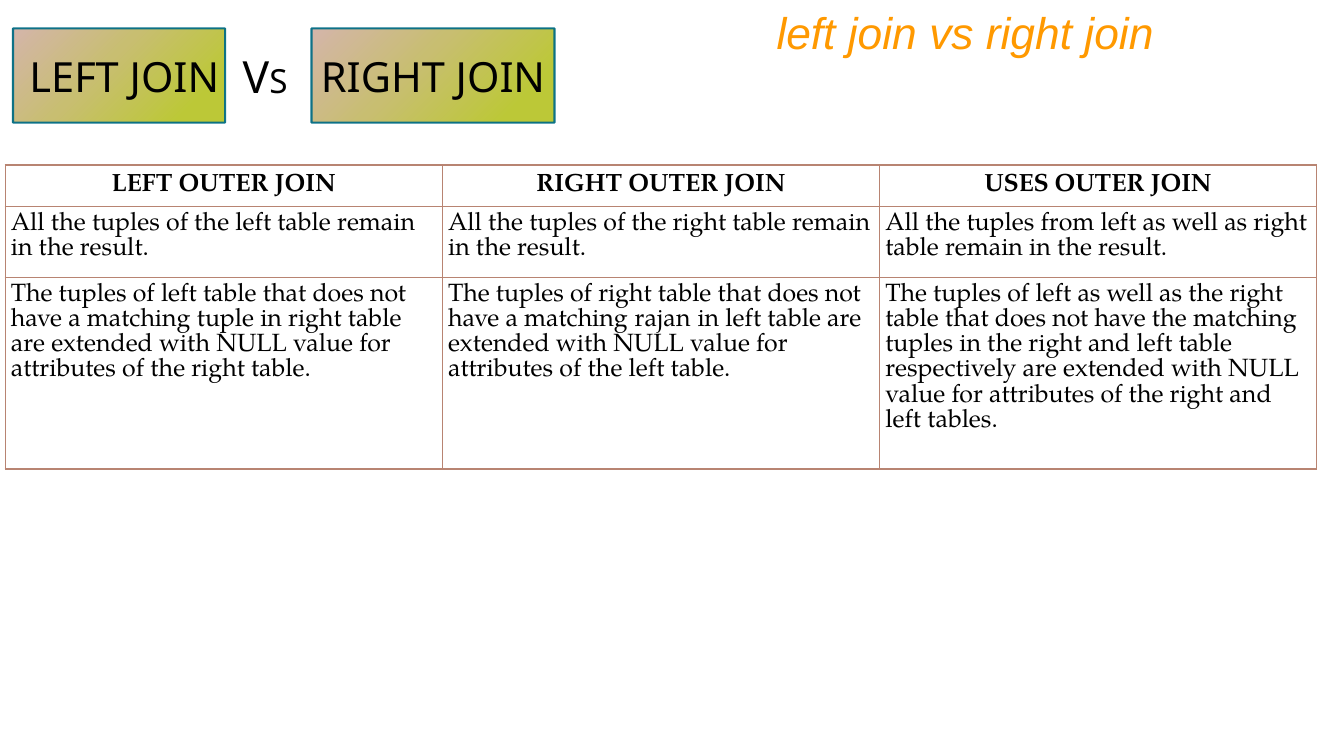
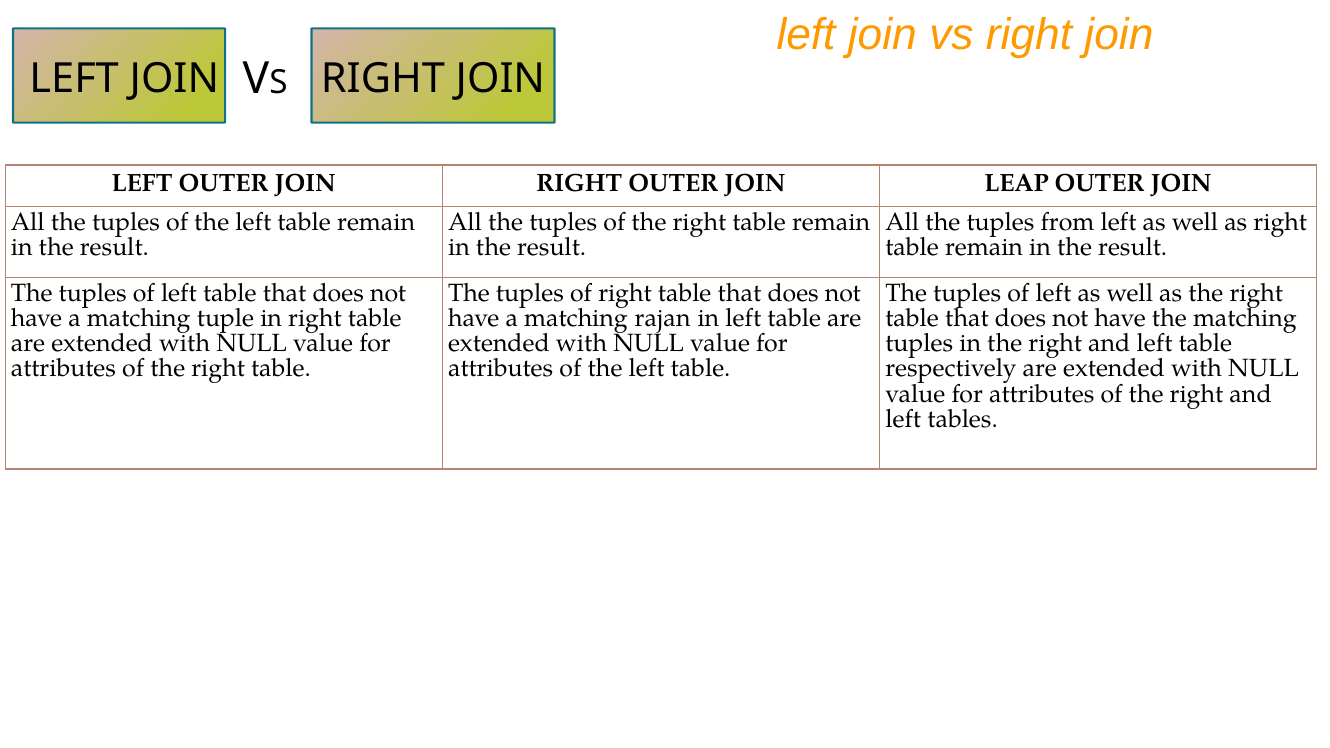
USES: USES -> LEAP (1017, 183)
